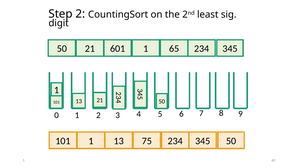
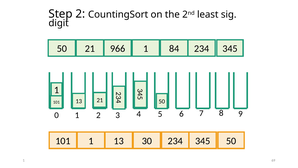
601: 601 -> 966 (118, 49)
65: 65 -> 84 (174, 49)
75: 75 -> 30 (147, 141)
